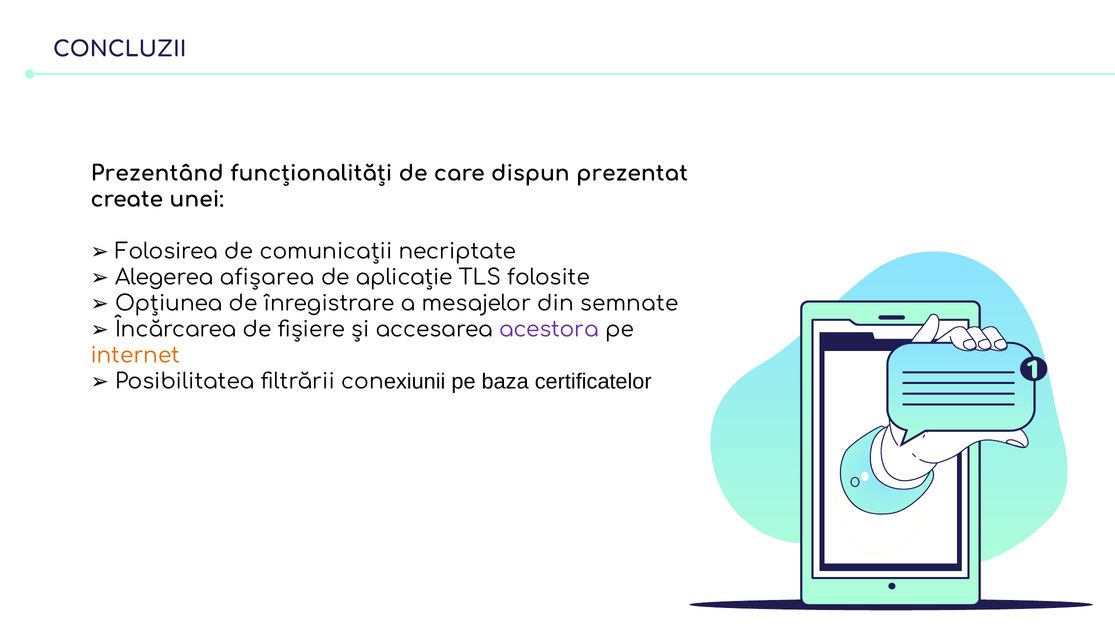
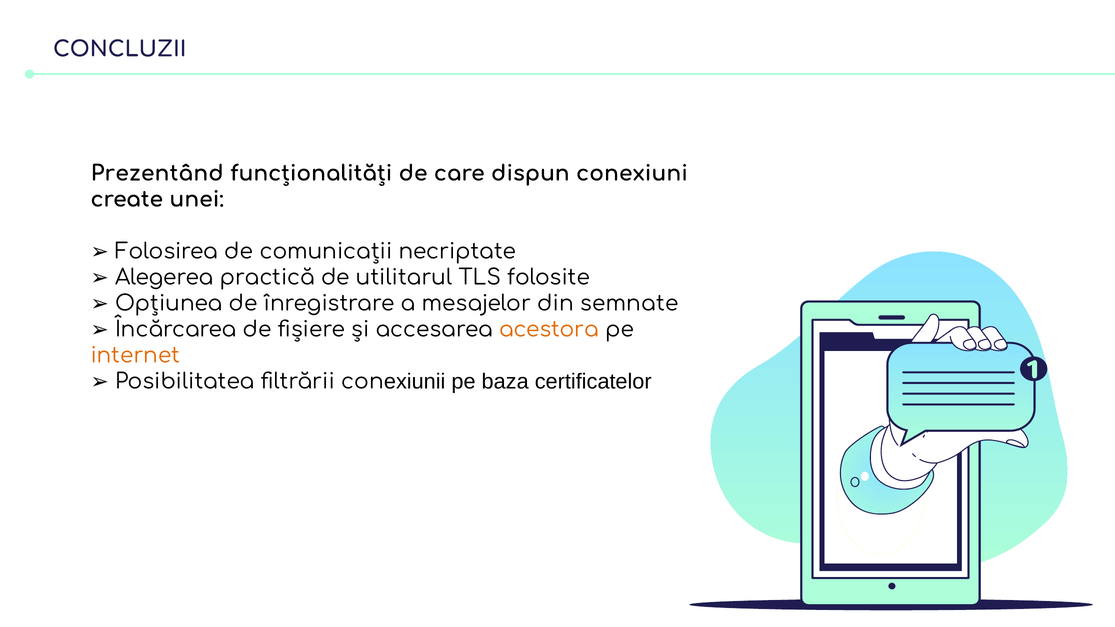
prezentat: prezentat -> conexiuni (632, 173)
afișarea: afișarea -> practică (267, 278)
aplicație: aplicație -> utilitarul (404, 278)
acestora colour: purple -> orange (549, 330)
